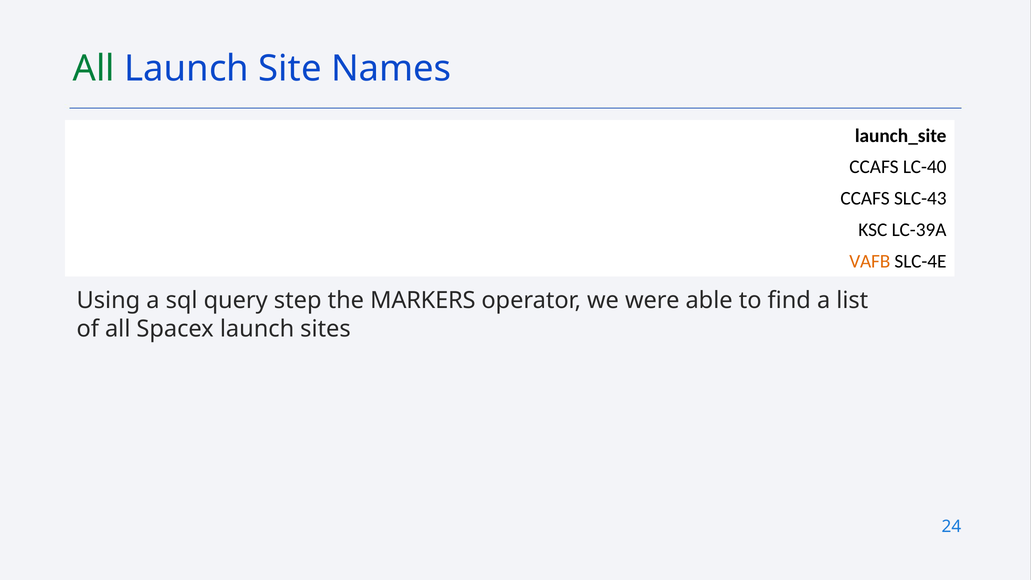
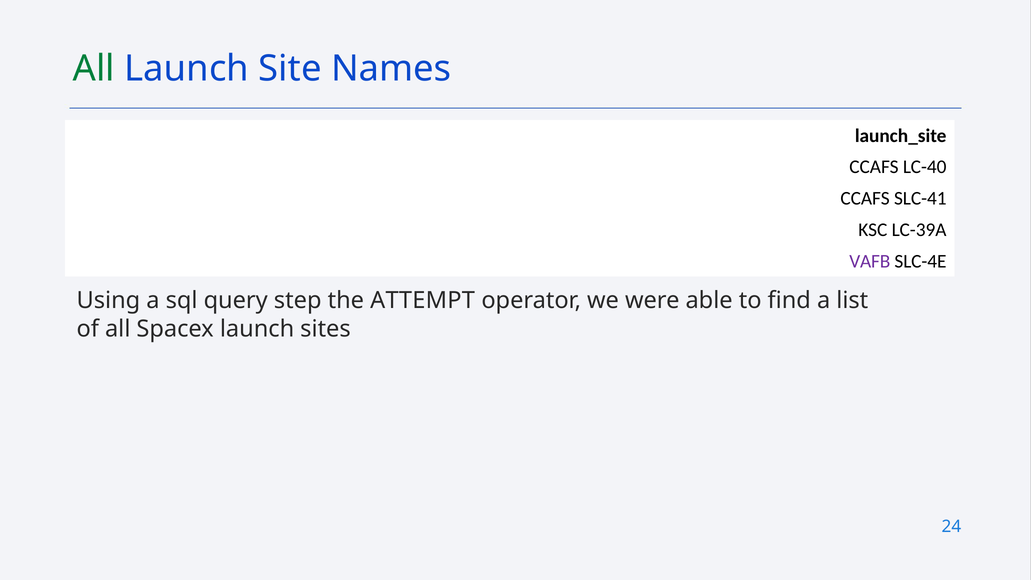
SLC-43: SLC-43 -> SLC-41 (920, 198)
VAFB colour: orange -> purple (870, 261)
MARKERS: MARKERS -> ATTEMPT (423, 301)
